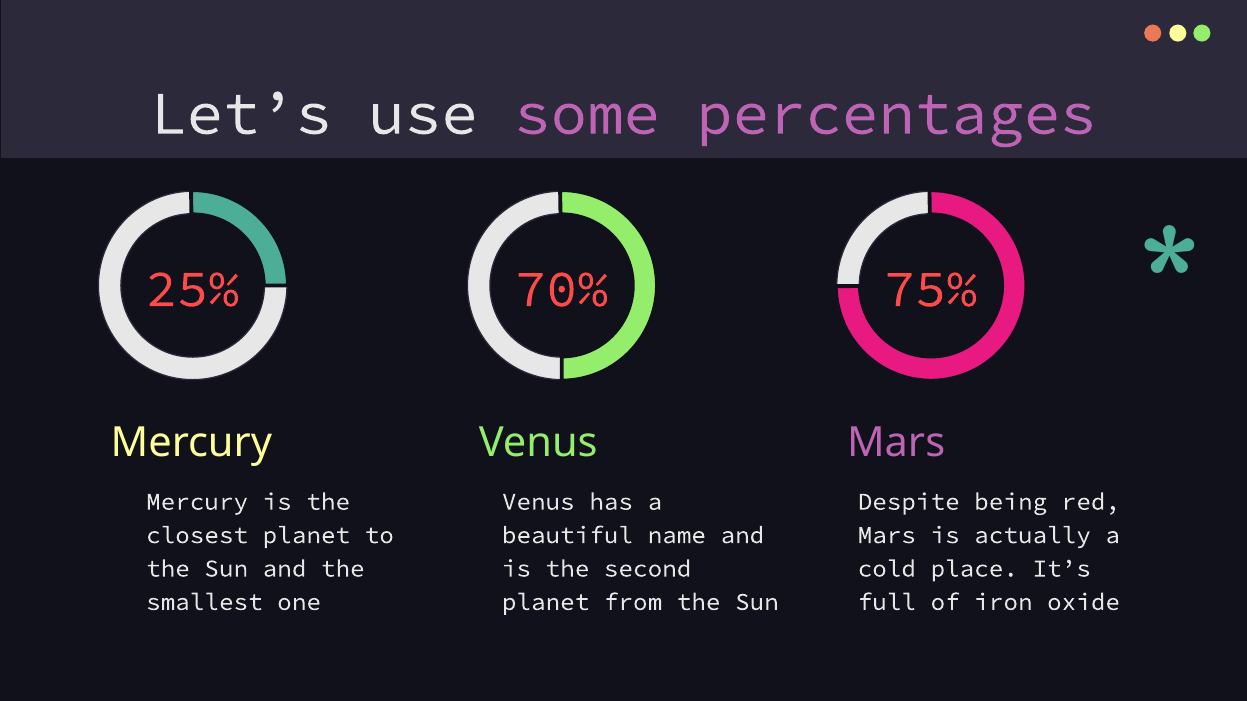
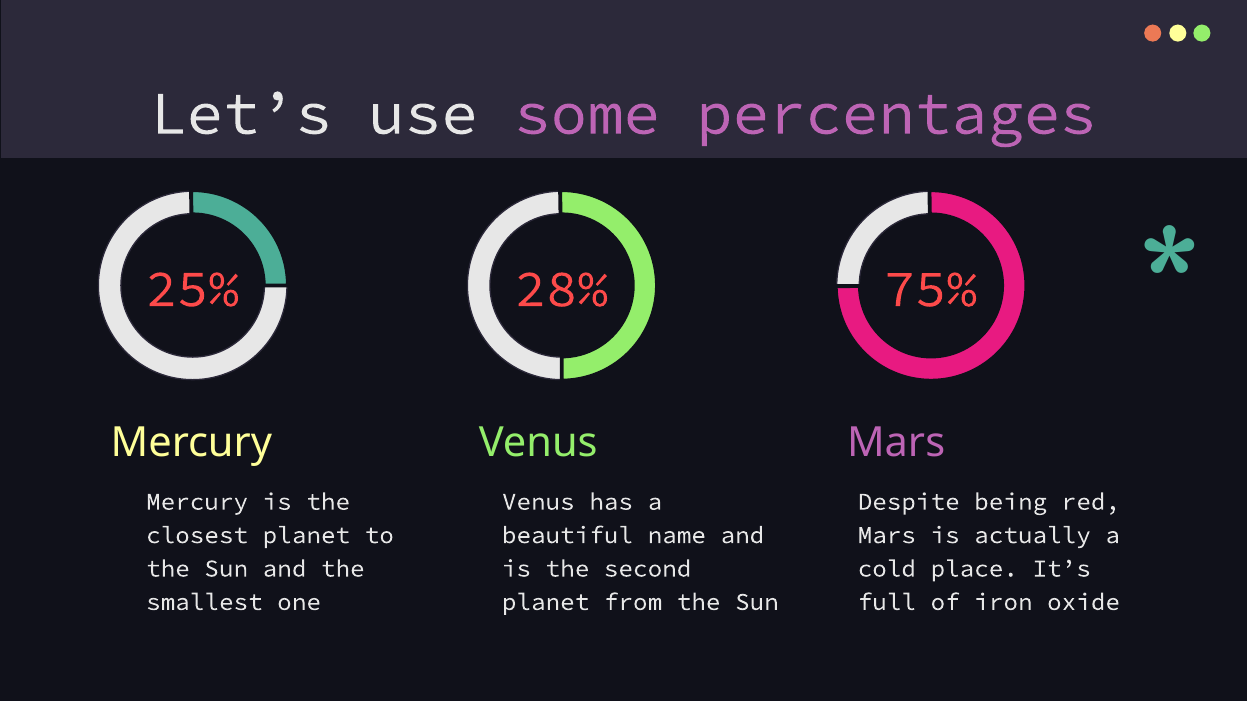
70%: 70% -> 28% (562, 289)
